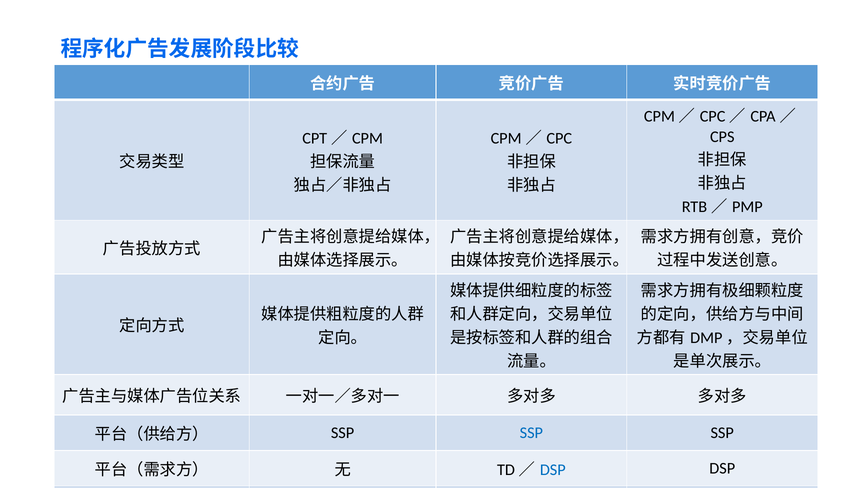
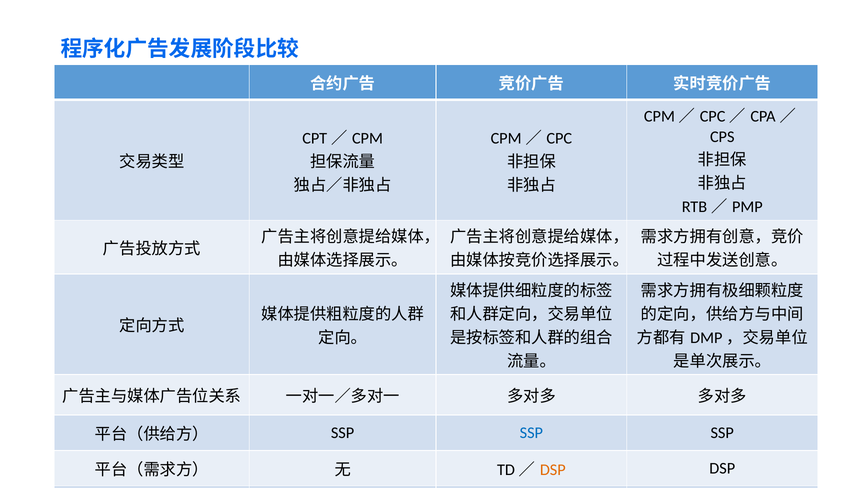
DSP colour: blue -> orange (553, 470)
